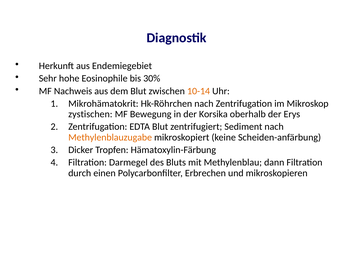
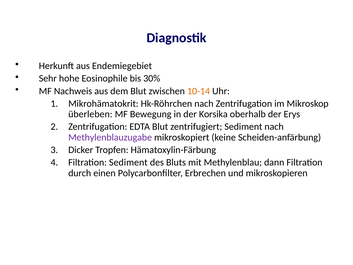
zystischen: zystischen -> überleben (90, 114)
Methylenblauzugabe colour: orange -> purple (110, 137)
Filtration Darmegel: Darmegel -> Sediment (128, 162)
